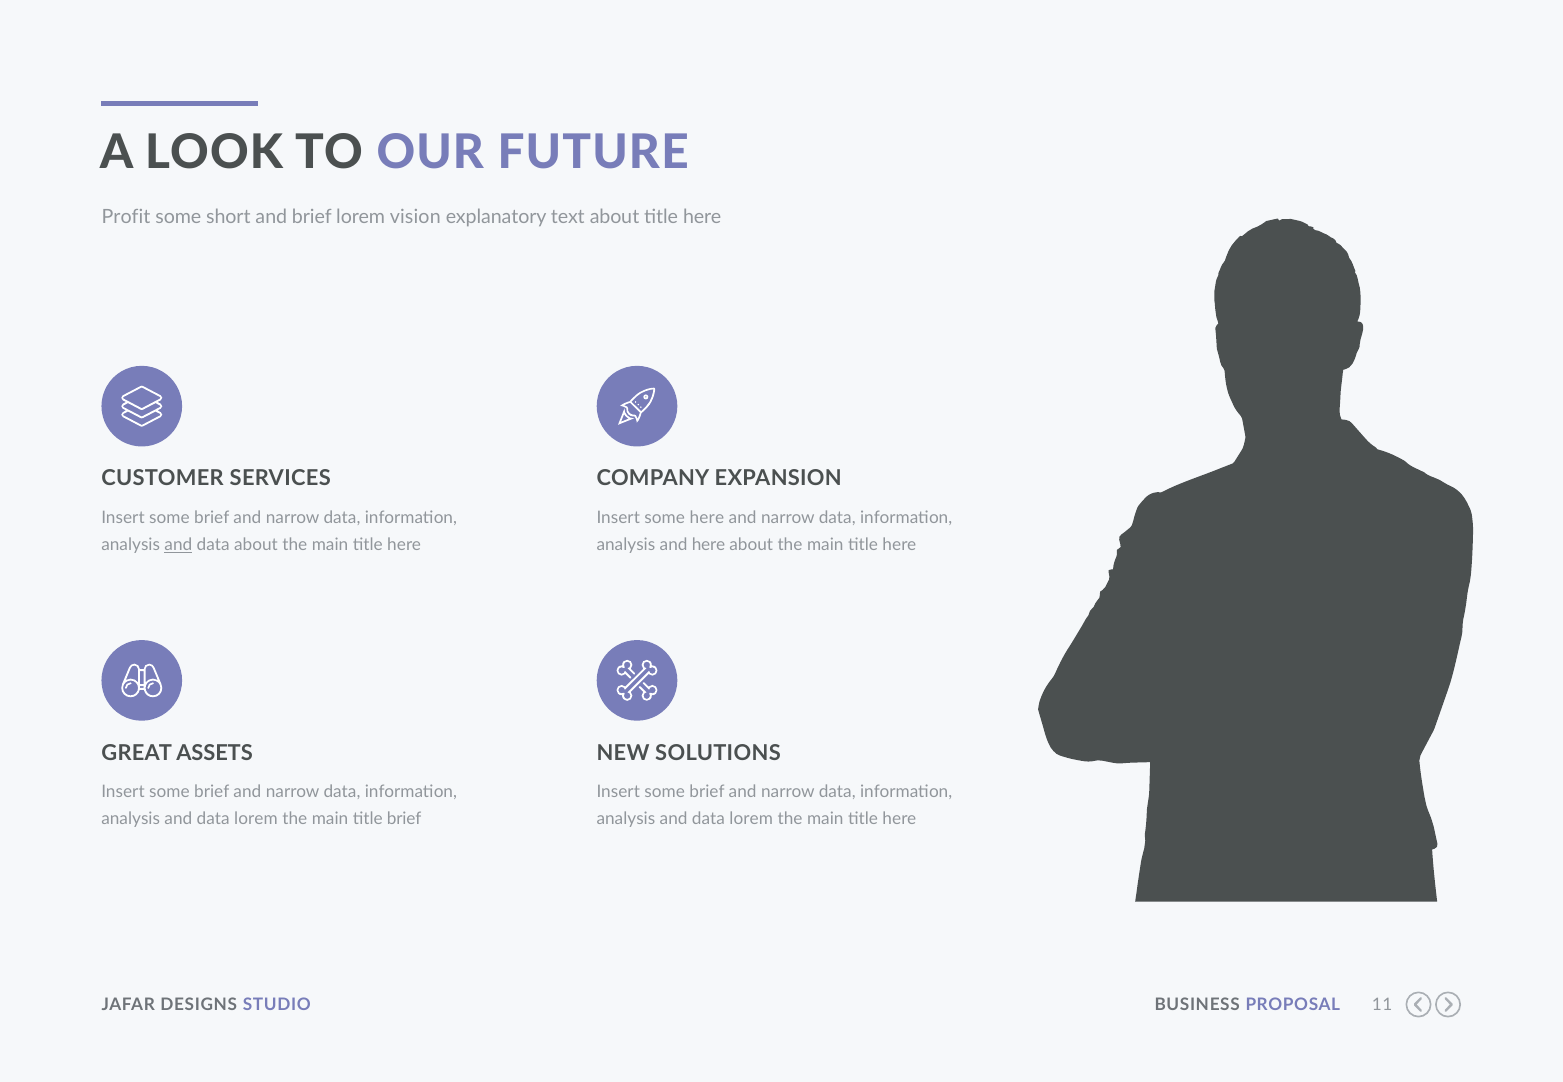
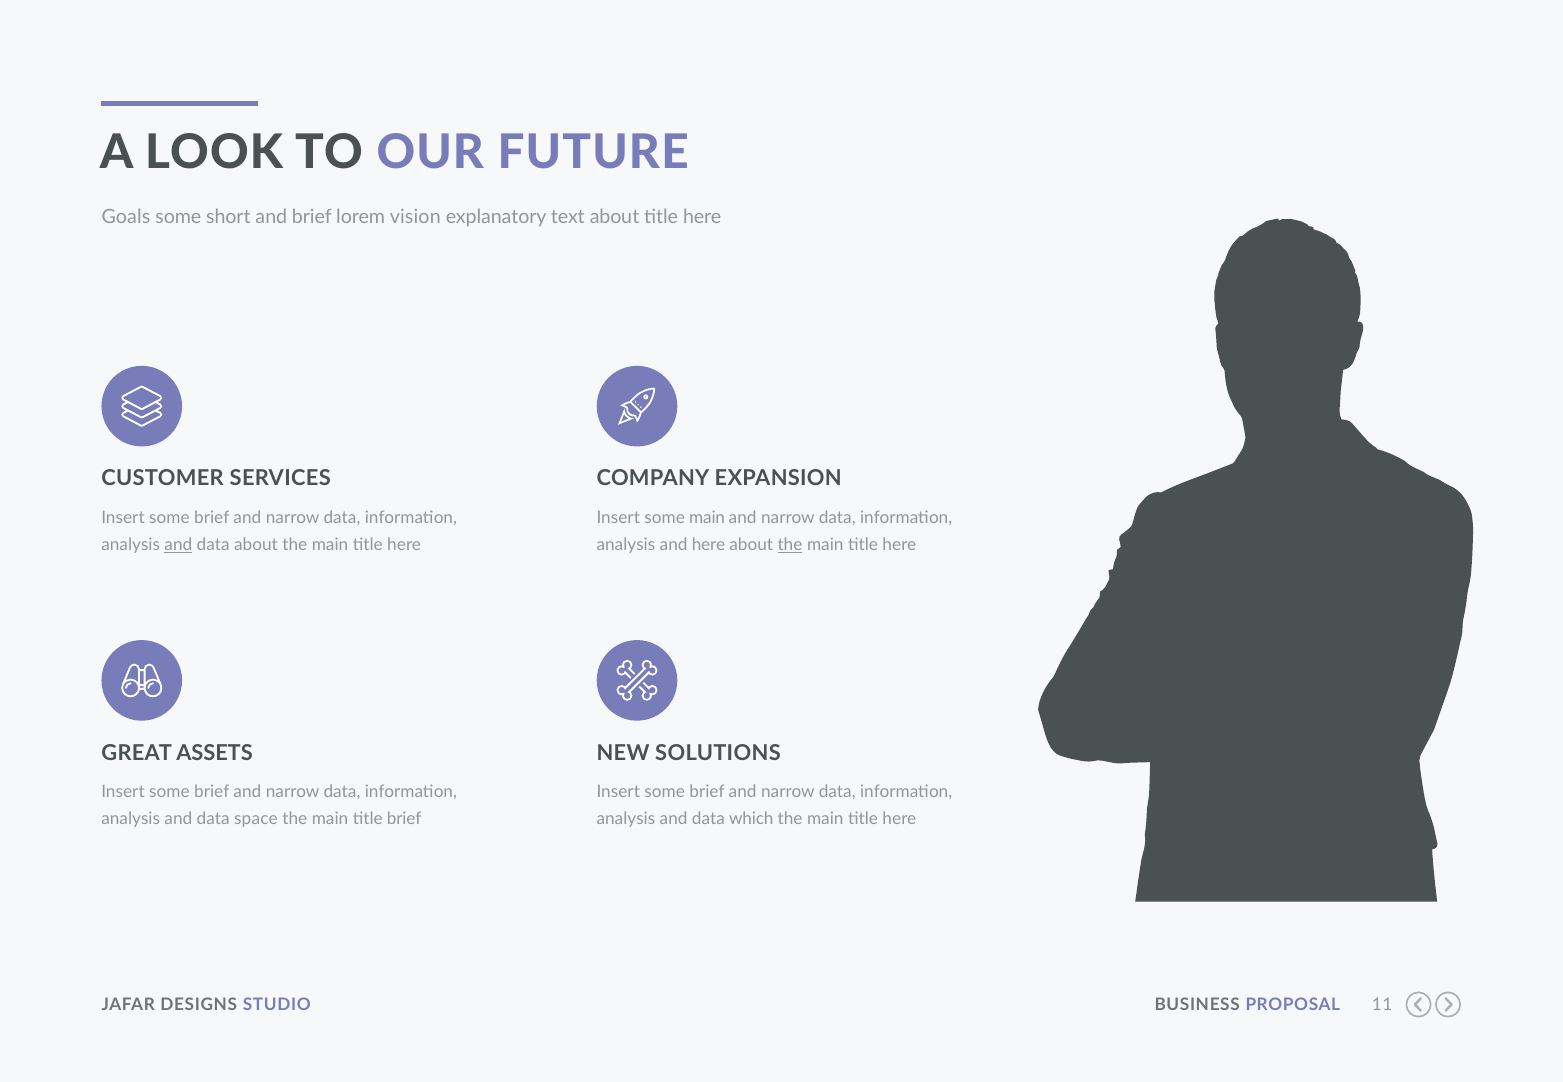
Profit: Profit -> Goals (126, 217)
some here: here -> main (707, 518)
the underline: none -> present (790, 545)
lorem: lorem -> space (256, 819)
lorem: lorem -> which (751, 819)
